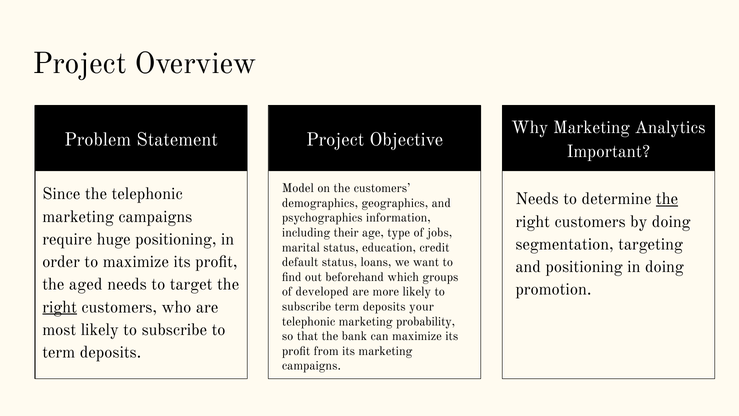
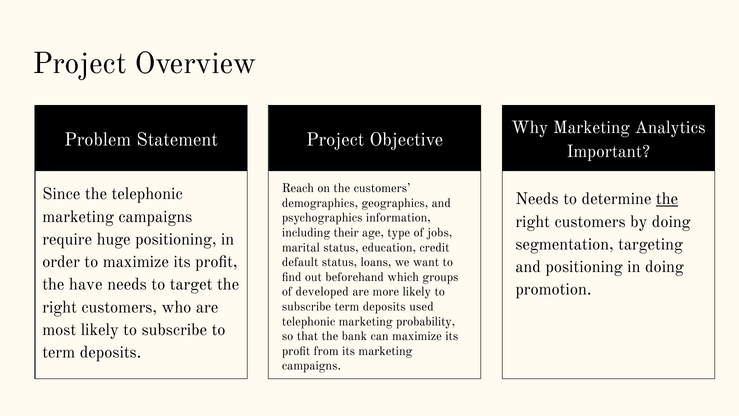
Model: Model -> Reach (298, 188)
aged: aged -> have (86, 284)
right underline: present -> none (60, 307)
your: your -> used (422, 306)
